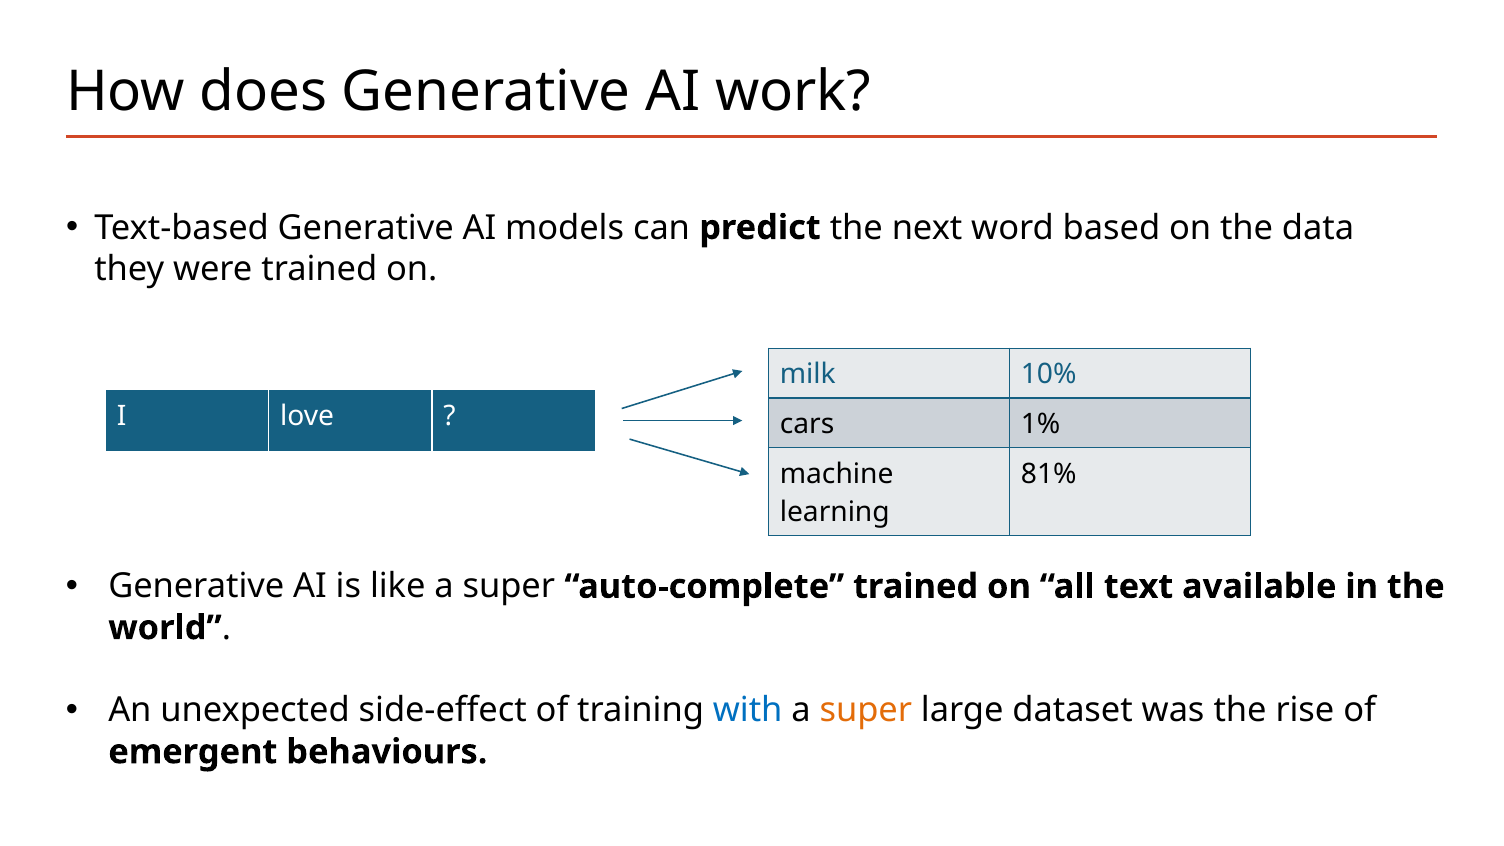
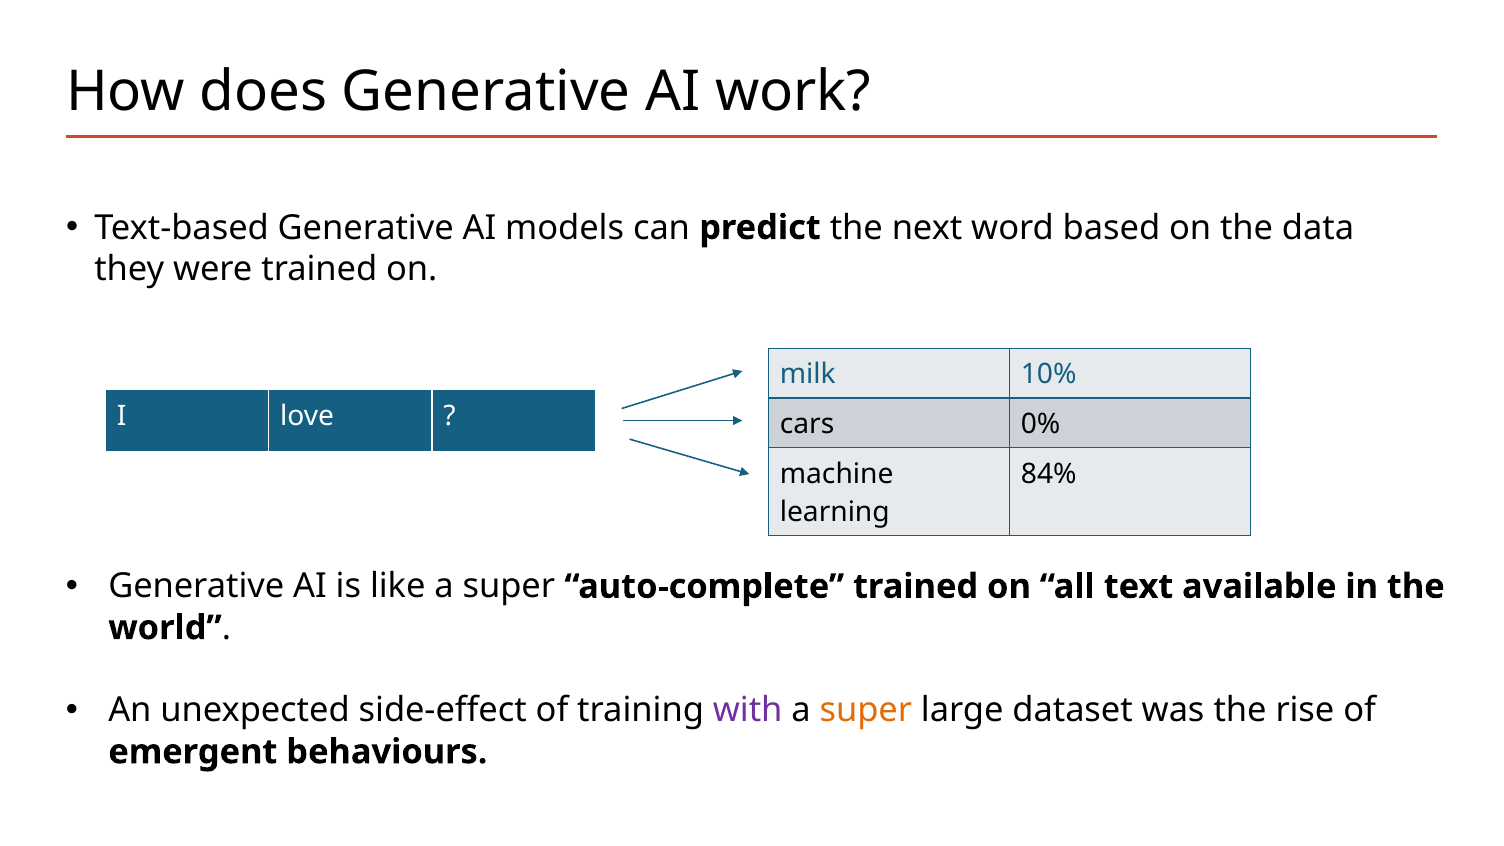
1%: 1% -> 0% (1041, 424)
81%: 81% -> 84% (1049, 474)
with colour: blue -> purple (748, 711)
